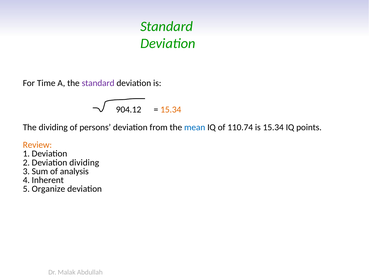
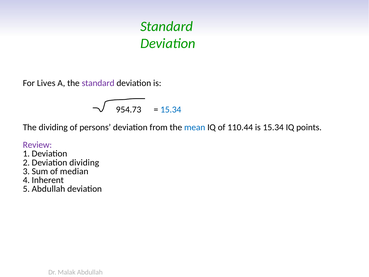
Time: Time -> Lives (46, 83)
904.12: 904.12 -> 954.73 (129, 110)
15.34 colour: orange -> blue (171, 110)
110.74: 110.74 -> 110.44 (240, 127)
Review colour: orange -> purple (37, 145)
analysis: analysis -> median (74, 171)
5 Organize: Organize -> Abdullah (48, 189)
